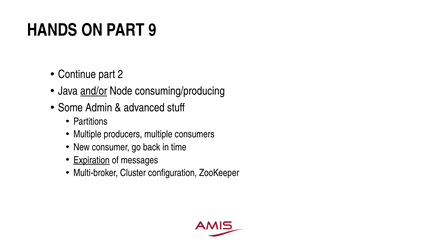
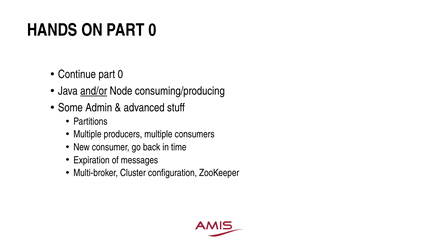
ON PART 9: 9 -> 0 (152, 30)
Continue part 2: 2 -> 0 (120, 74)
Expiration underline: present -> none (92, 160)
